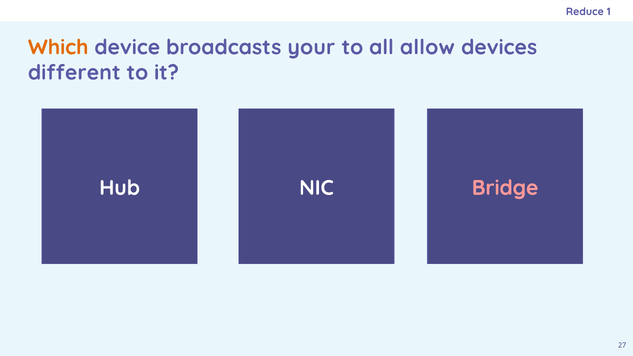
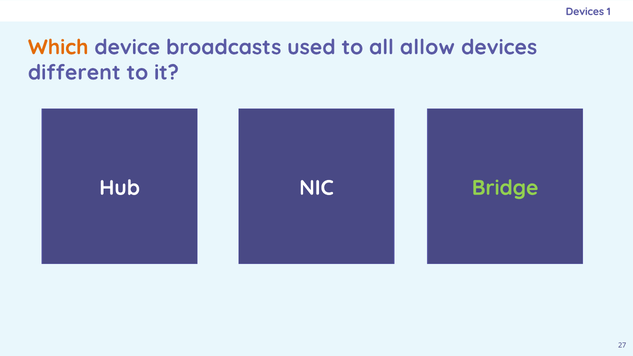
Reduce: Reduce -> Devices (585, 12)
your: your -> used (311, 47)
Bridge colour: pink -> light green (505, 188)
